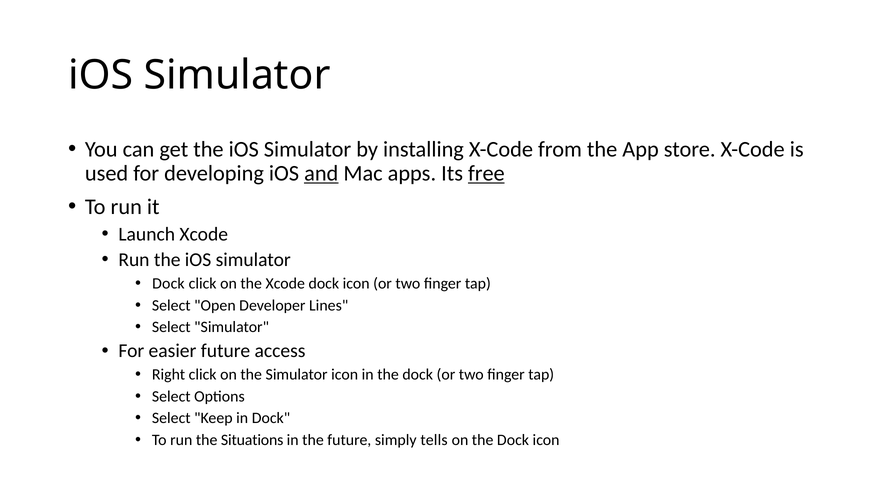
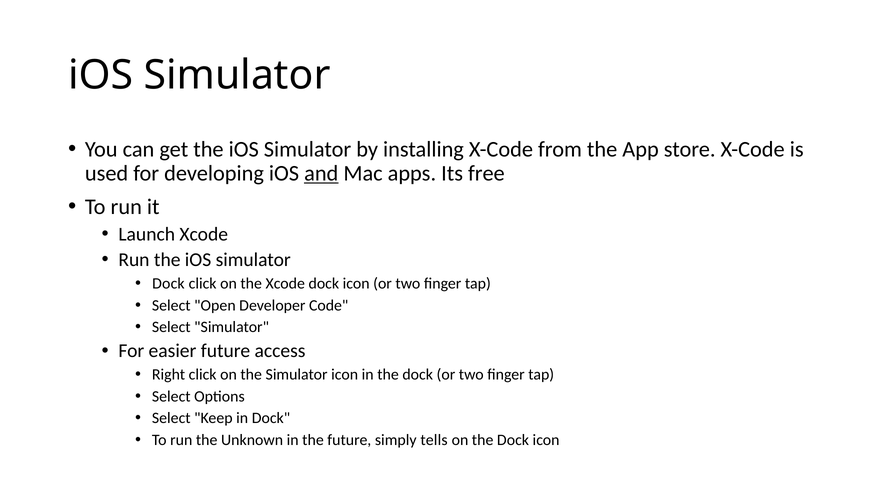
free underline: present -> none (486, 173)
Lines: Lines -> Code (329, 305)
Situations: Situations -> Unknown (252, 440)
